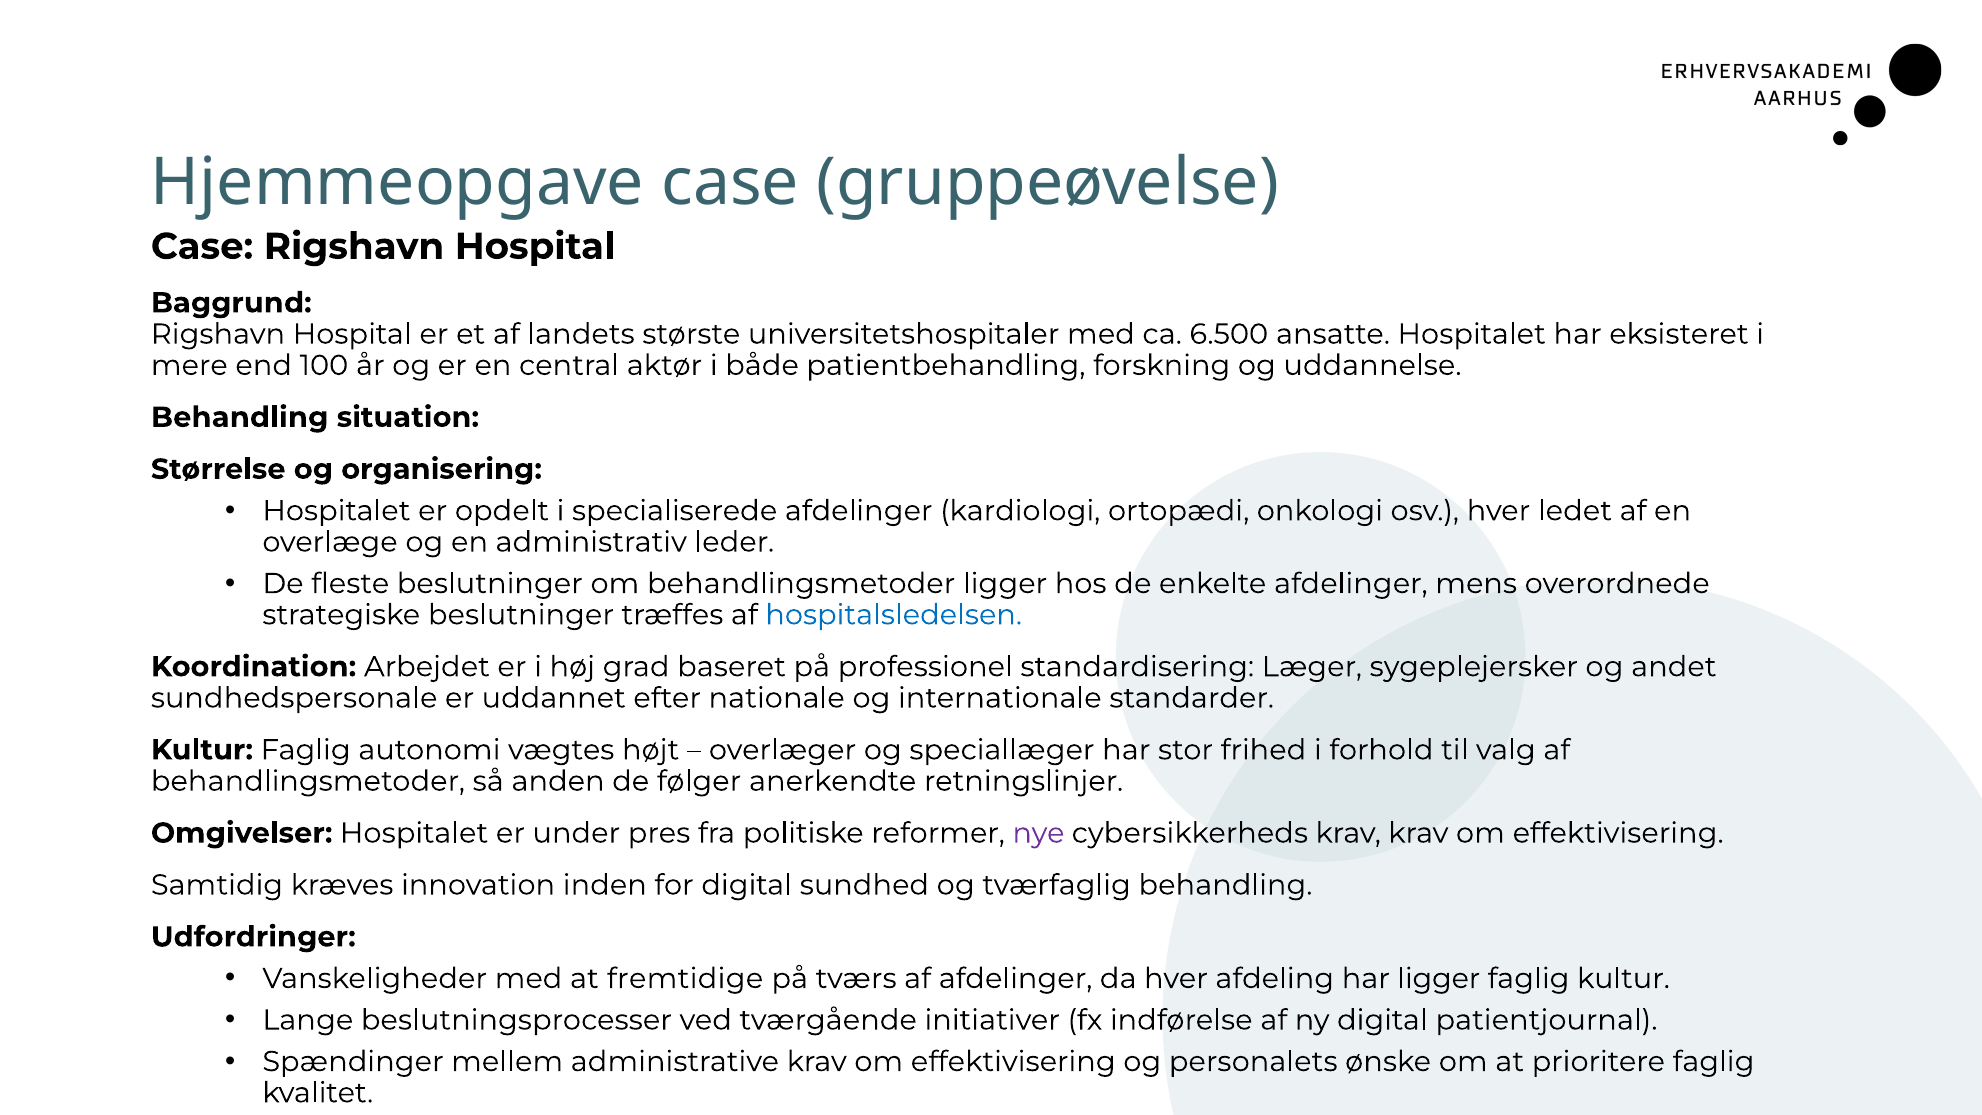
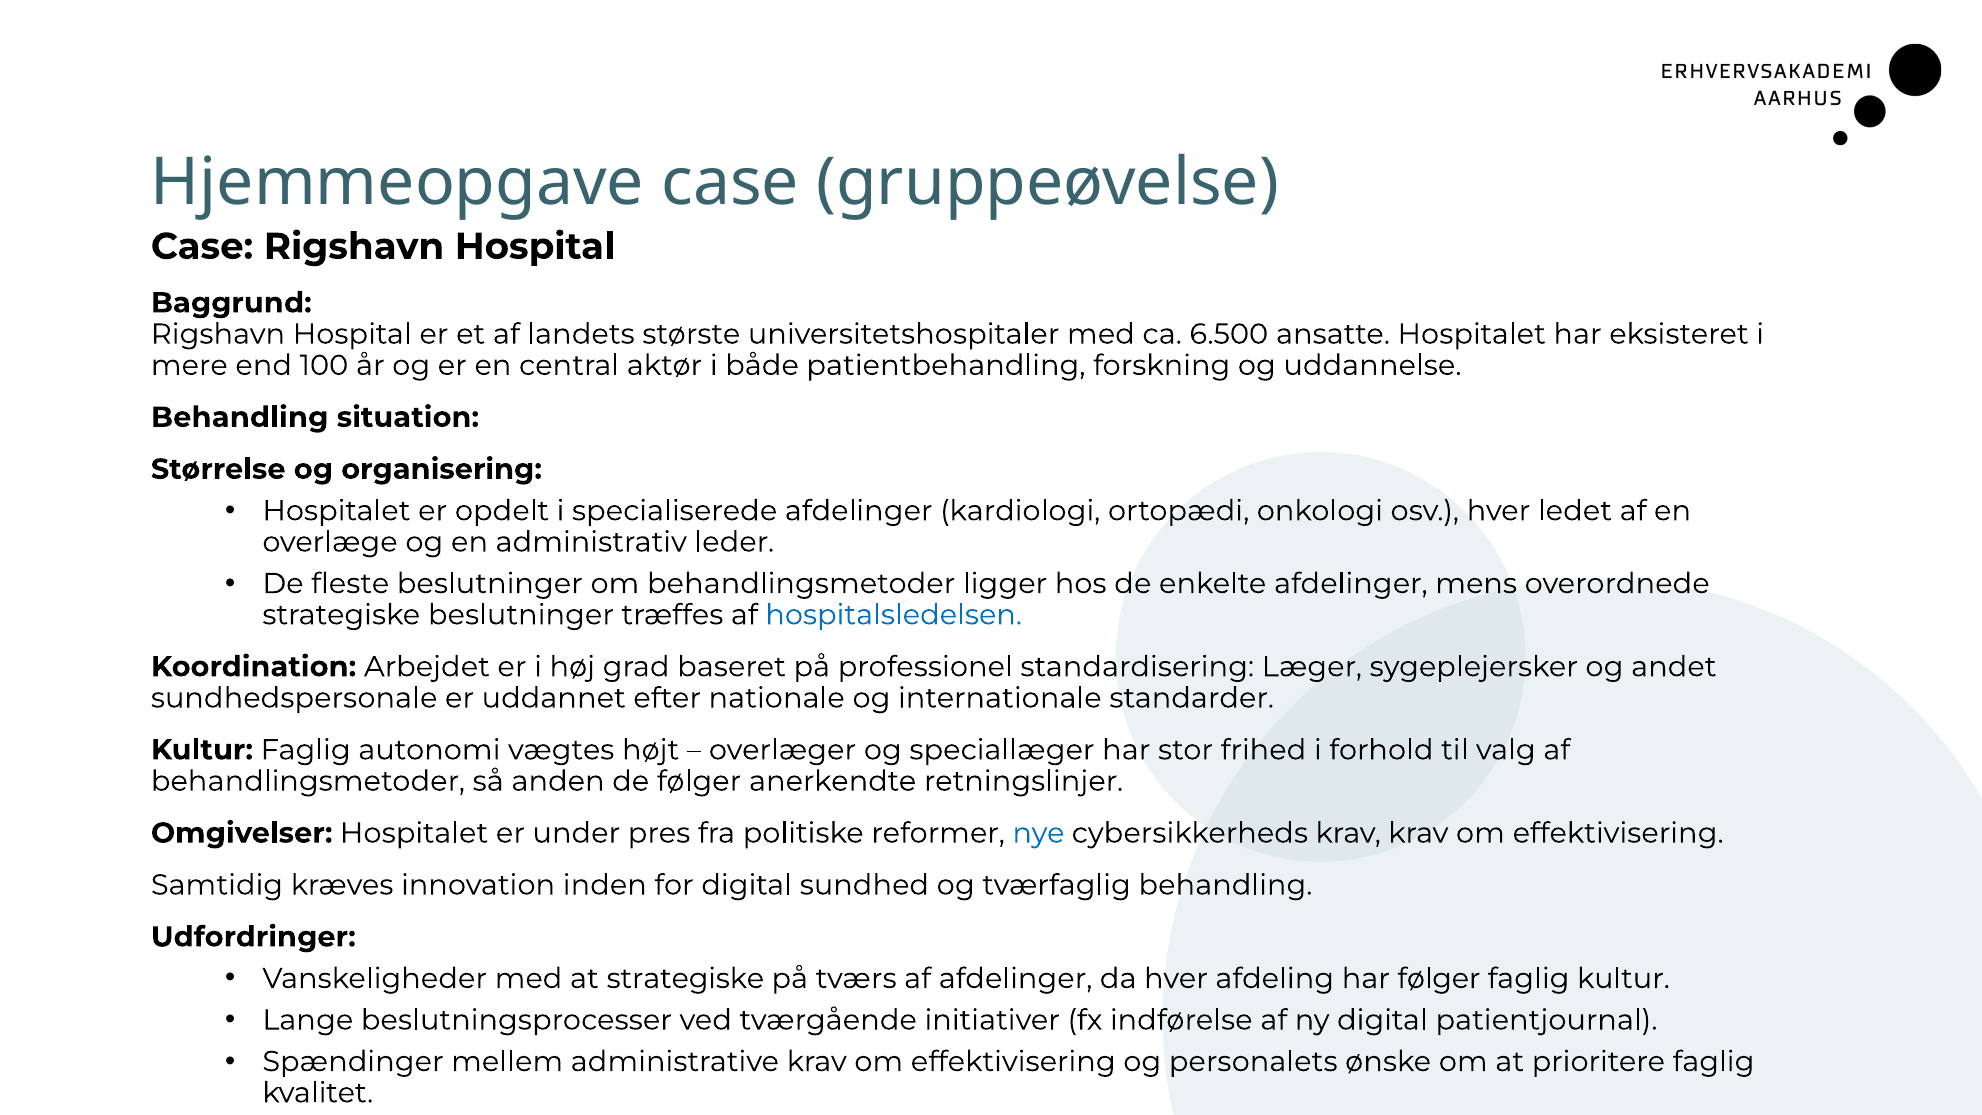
nye colour: purple -> blue (1038, 833)
at fremtidige: fremtidige -> strategiske (685, 978)
har ligger: ligger -> følger (1439, 978)
